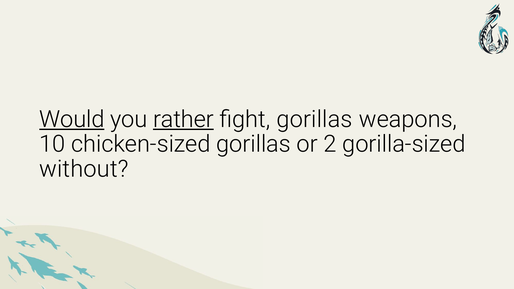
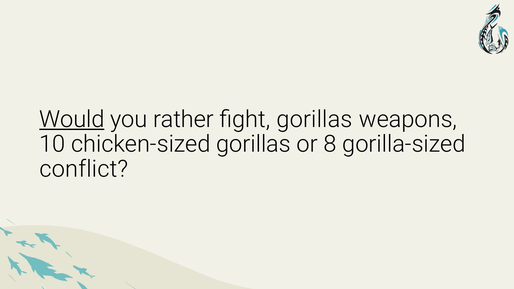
rather underline: present -> none (183, 119)
2: 2 -> 8 (330, 144)
without: without -> conflict (84, 169)
